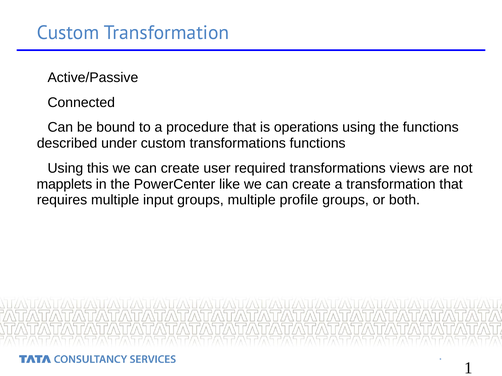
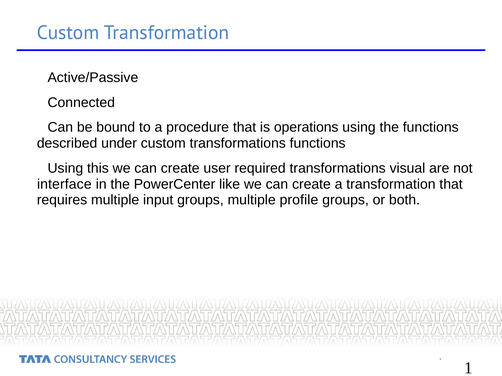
views: views -> visual (407, 168)
mapplets: mapplets -> interface (64, 184)
